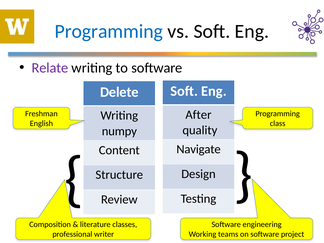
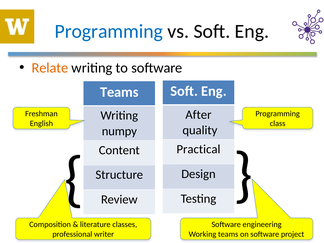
Relate colour: purple -> orange (50, 68)
Delete: Delete -> Teams (119, 92)
Navigate: Navigate -> Practical (198, 149)
